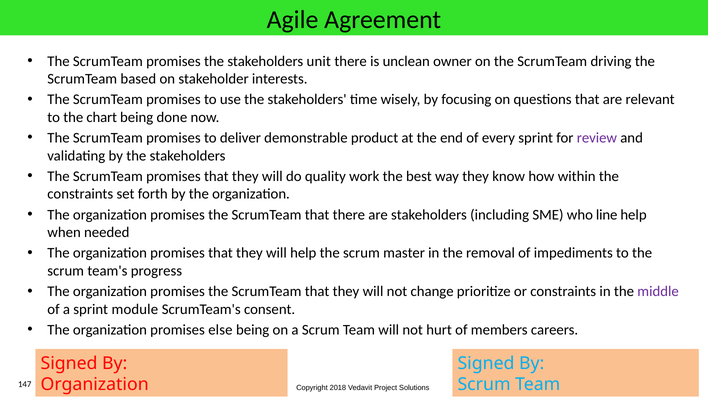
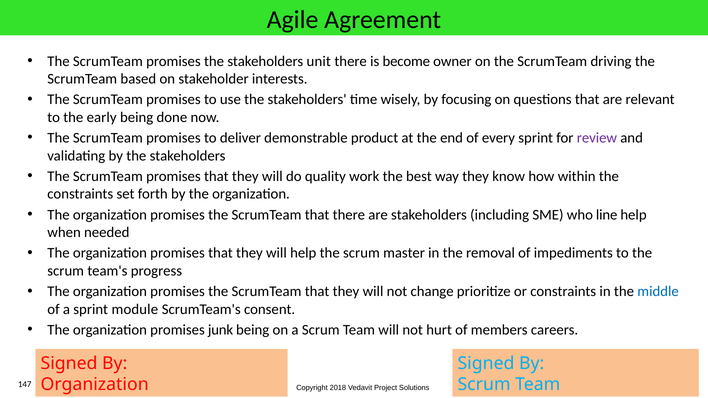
unclean: unclean -> become (406, 61)
chart: chart -> early (102, 117)
middle colour: purple -> blue (658, 292)
else: else -> junk (221, 330)
